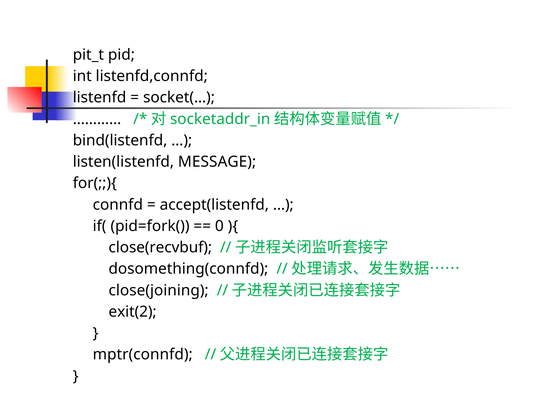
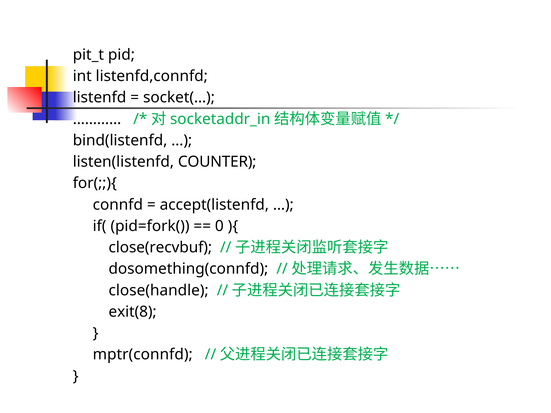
MESSAGE: MESSAGE -> COUNTER (217, 162)
close(joining: close(joining -> close(handle (159, 290)
exit(2: exit(2 -> exit(8 (133, 312)
